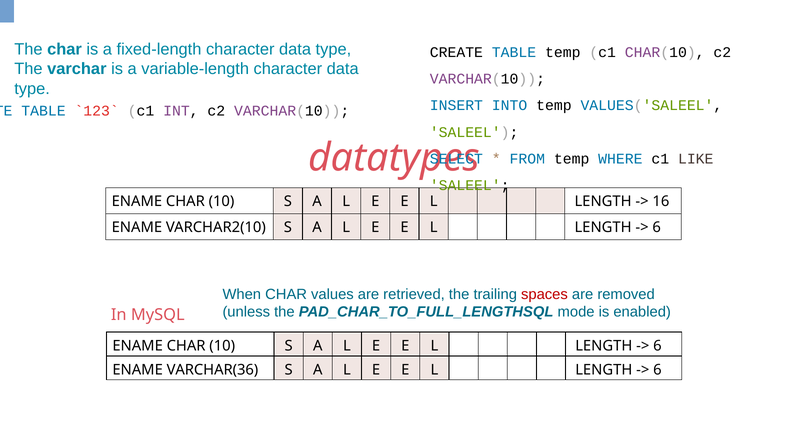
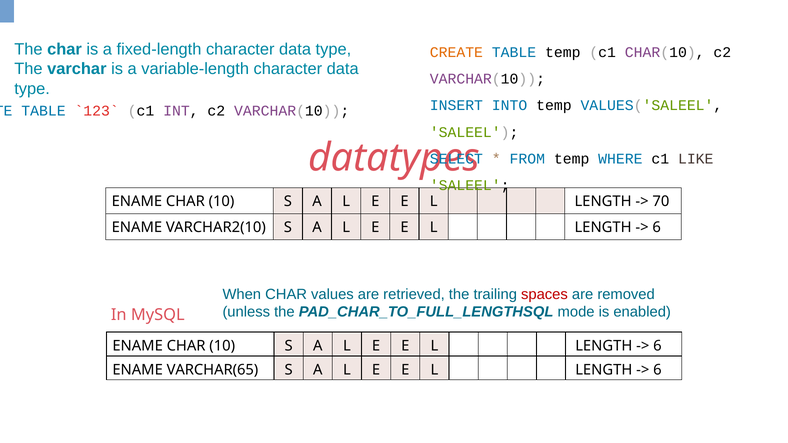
CREATE colour: black -> orange (456, 52)
16: 16 -> 70 (661, 202)
VARCHAR(36: VARCHAR(36 -> VARCHAR(65 (212, 370)
